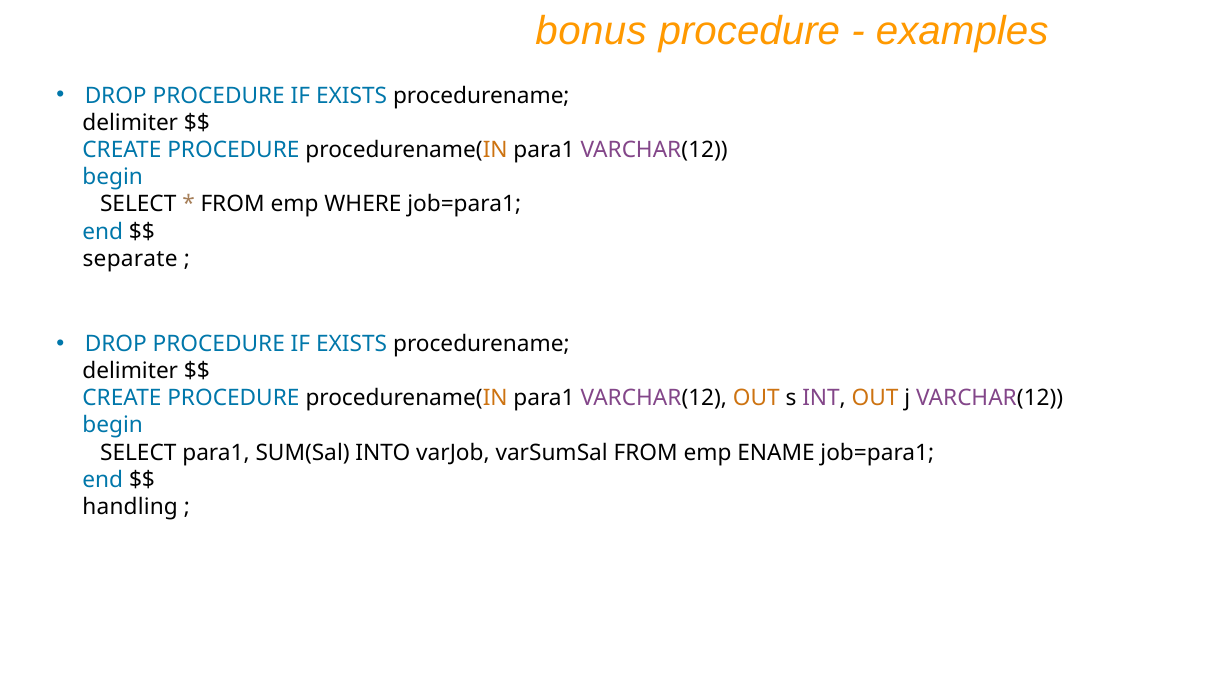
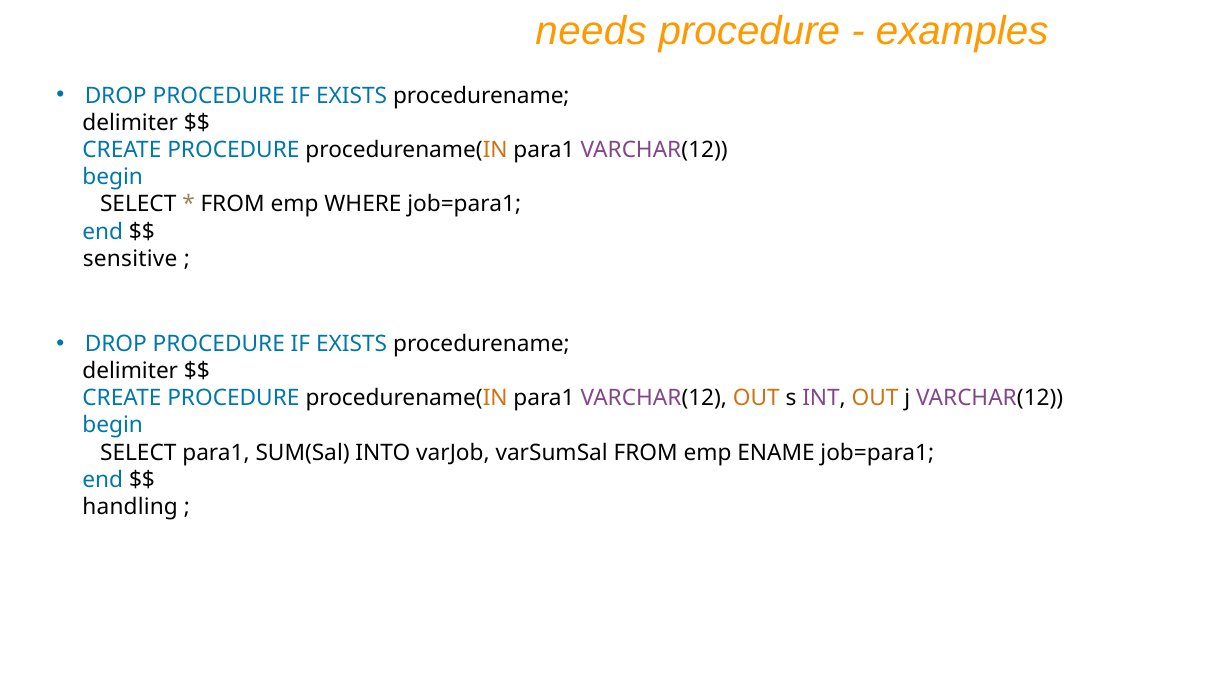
bonus: bonus -> needs (591, 31)
separate: separate -> sensitive (130, 259)
